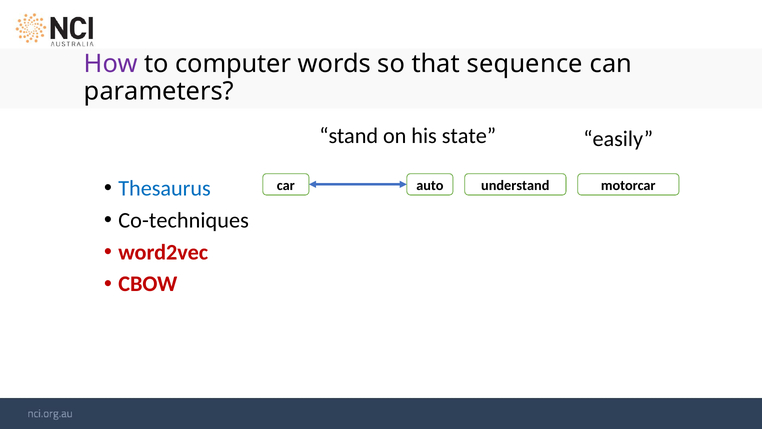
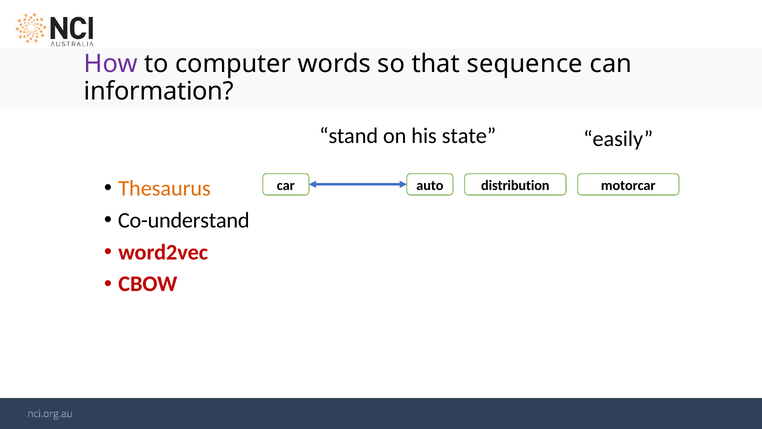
parameters: parameters -> information (159, 91)
Thesaurus colour: blue -> orange (165, 188)
understand: understand -> distribution (515, 185)
Co-techniques: Co-techniques -> Co-understand (184, 220)
